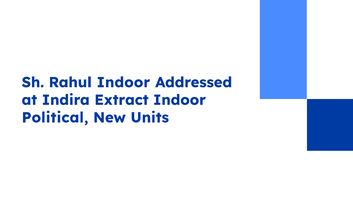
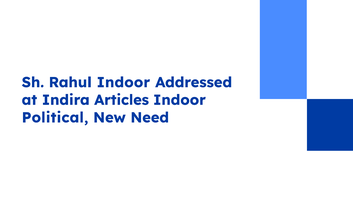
Extract: Extract -> Articles (122, 100)
Units: Units -> Need (150, 118)
